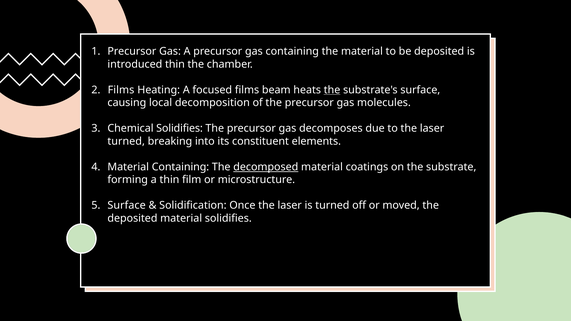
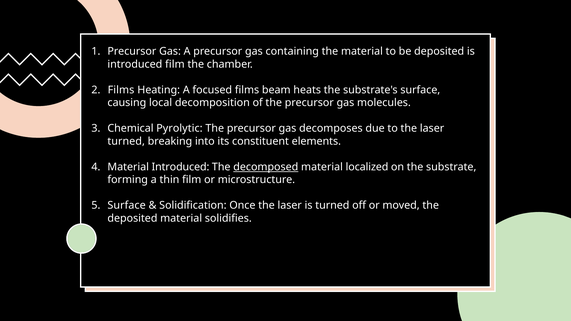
introduced thin: thin -> film (175, 64)
the underline: present -> none (332, 90)
Chemical Solidifies: Solidifies -> Pyrolytic (179, 128)
Material Containing: Containing -> Introduced (181, 167)
coatings: coatings -> localized (367, 167)
